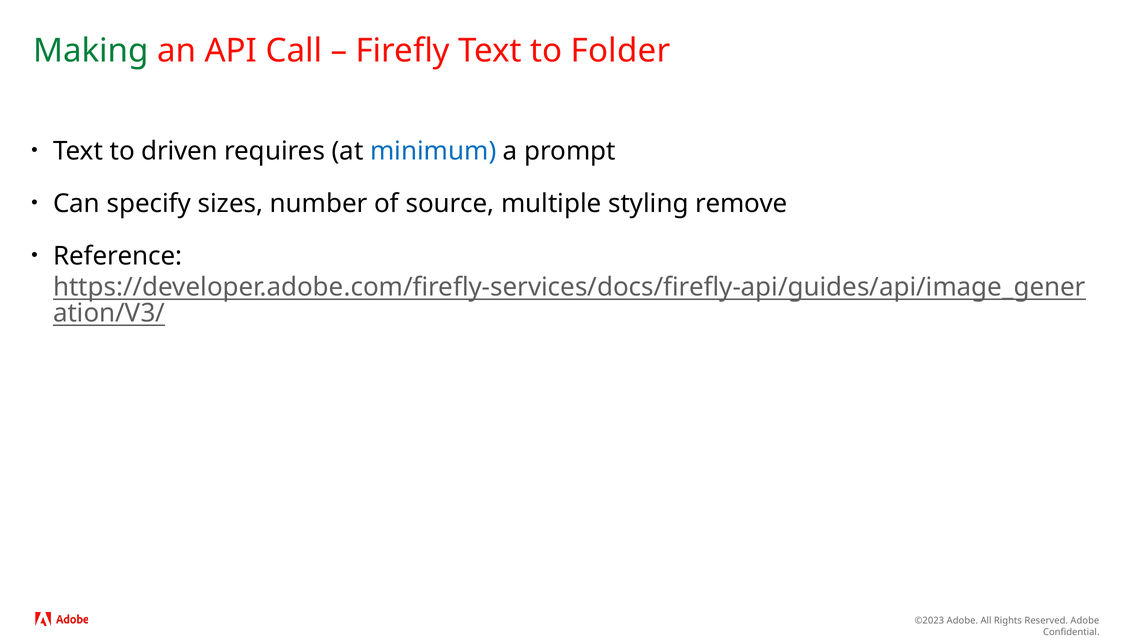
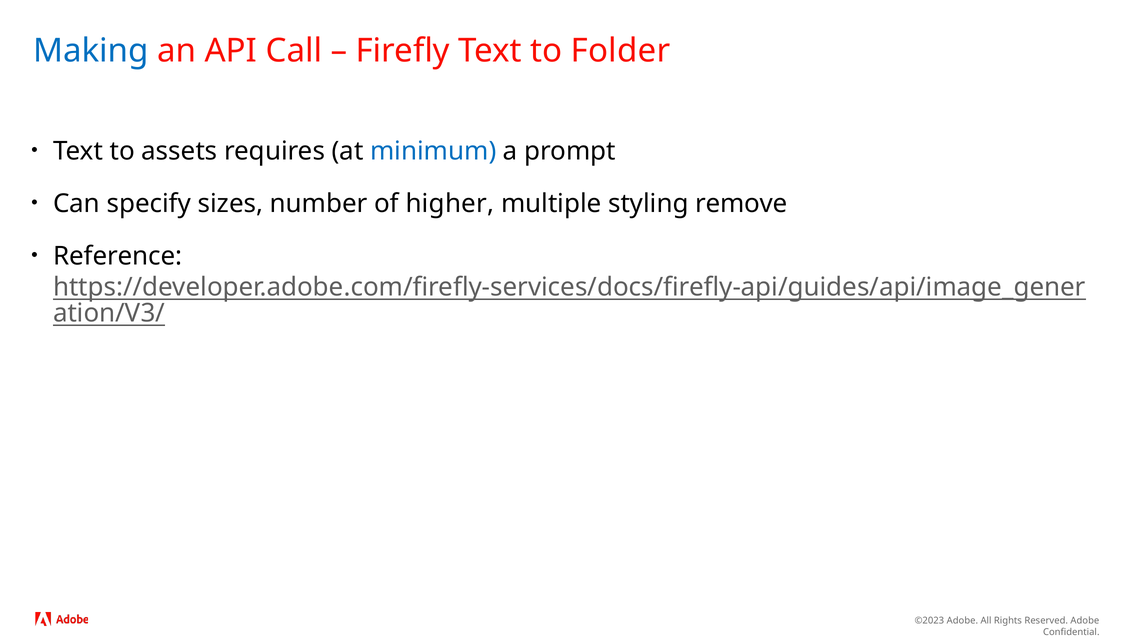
Making colour: green -> blue (91, 51)
driven: driven -> assets (179, 151)
source: source -> higher (450, 204)
